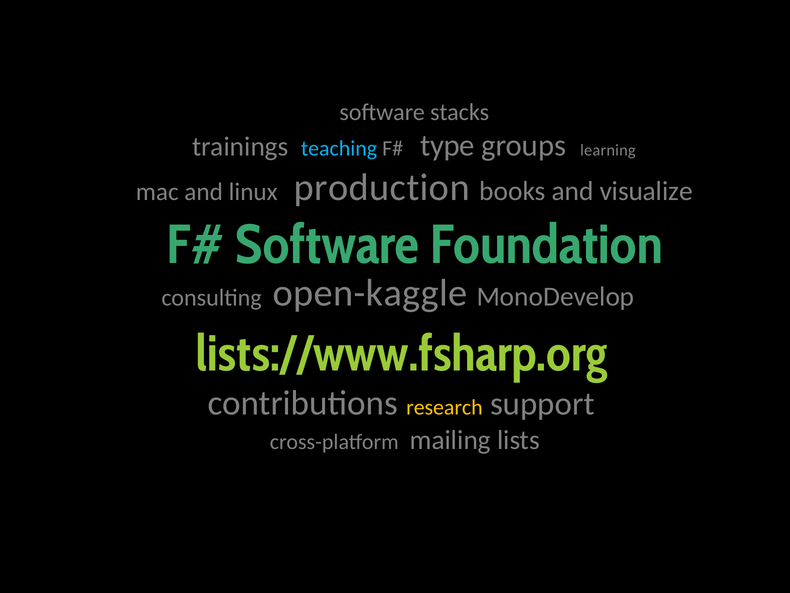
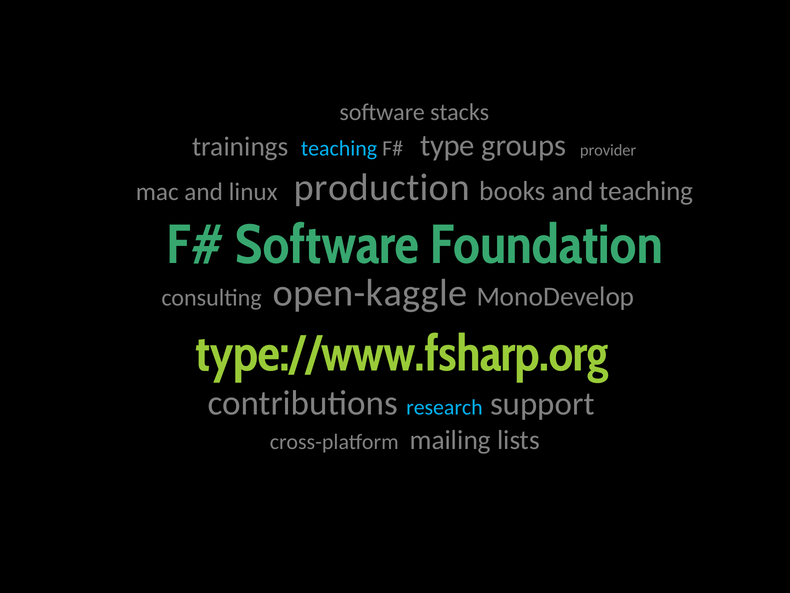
learning: learning -> provider (608, 150)
and visualize: visualize -> teaching (646, 191)
lists://www.fsharp.org: lists://www.fsharp.org -> type://www.fsharp.org (402, 354)
research colour: yellow -> light blue (444, 407)
